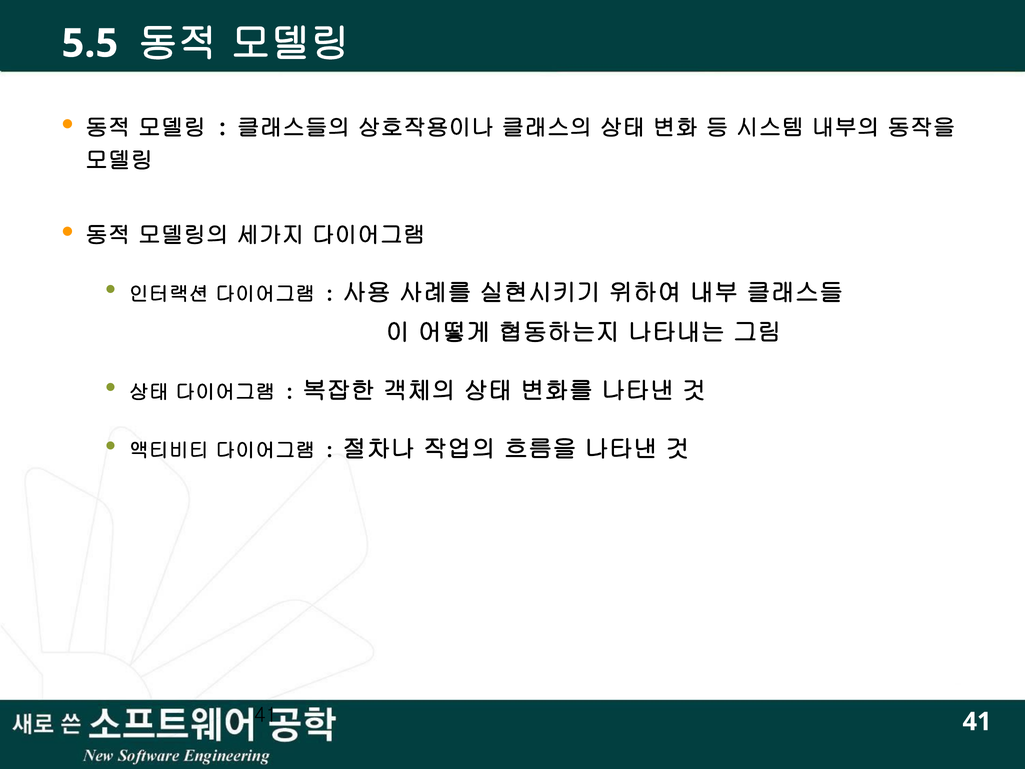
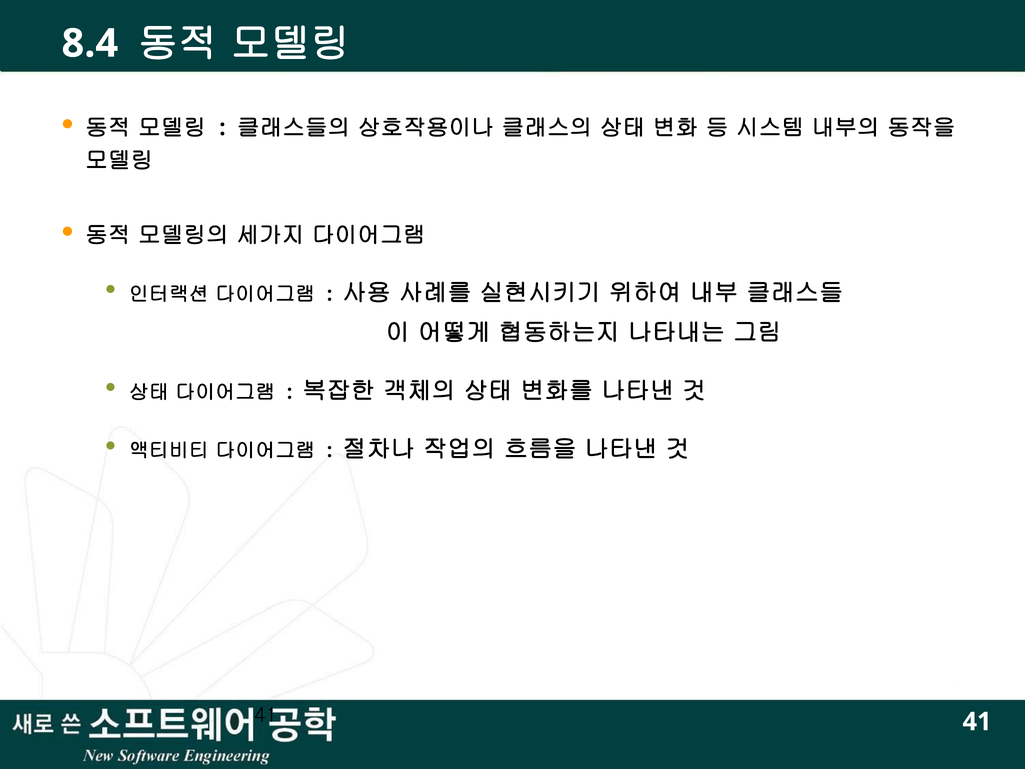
5.5: 5.5 -> 8.4 (90, 43)
